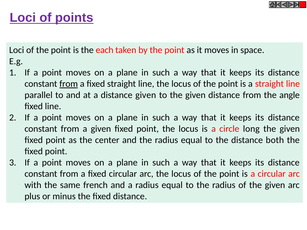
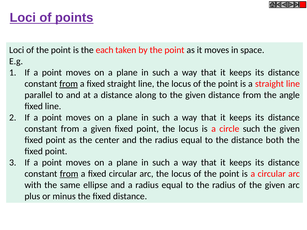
distance given: given -> along (146, 95)
circle long: long -> such (251, 129)
from underline: none -> present (69, 174)
french: french -> ellipse (95, 185)
